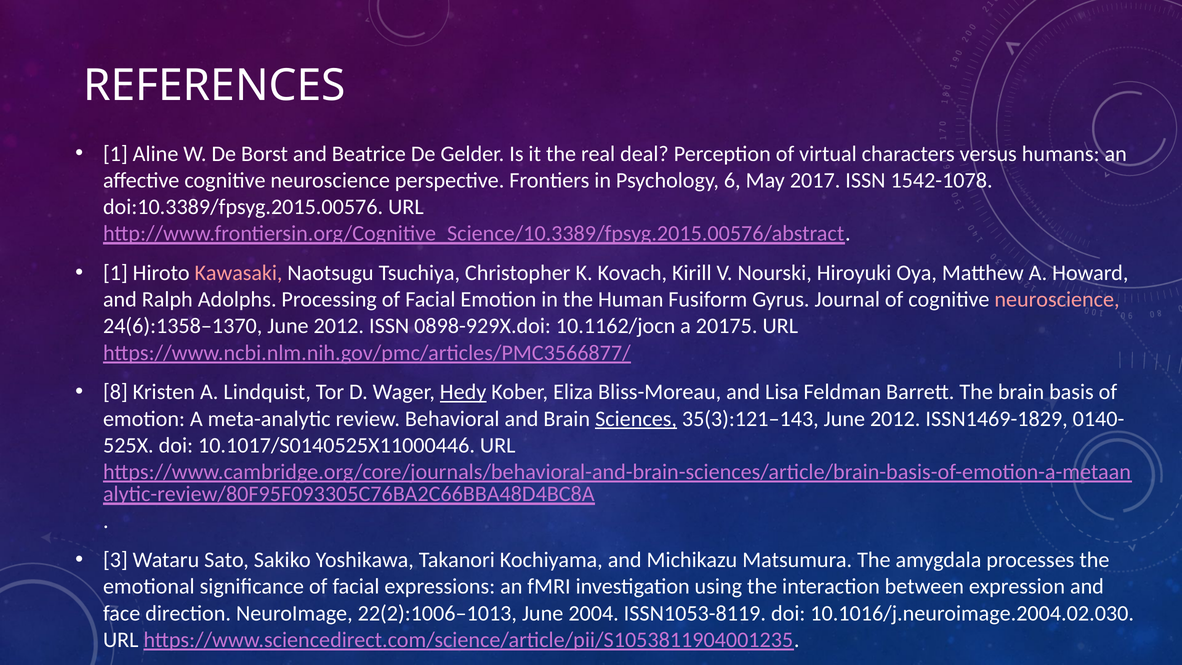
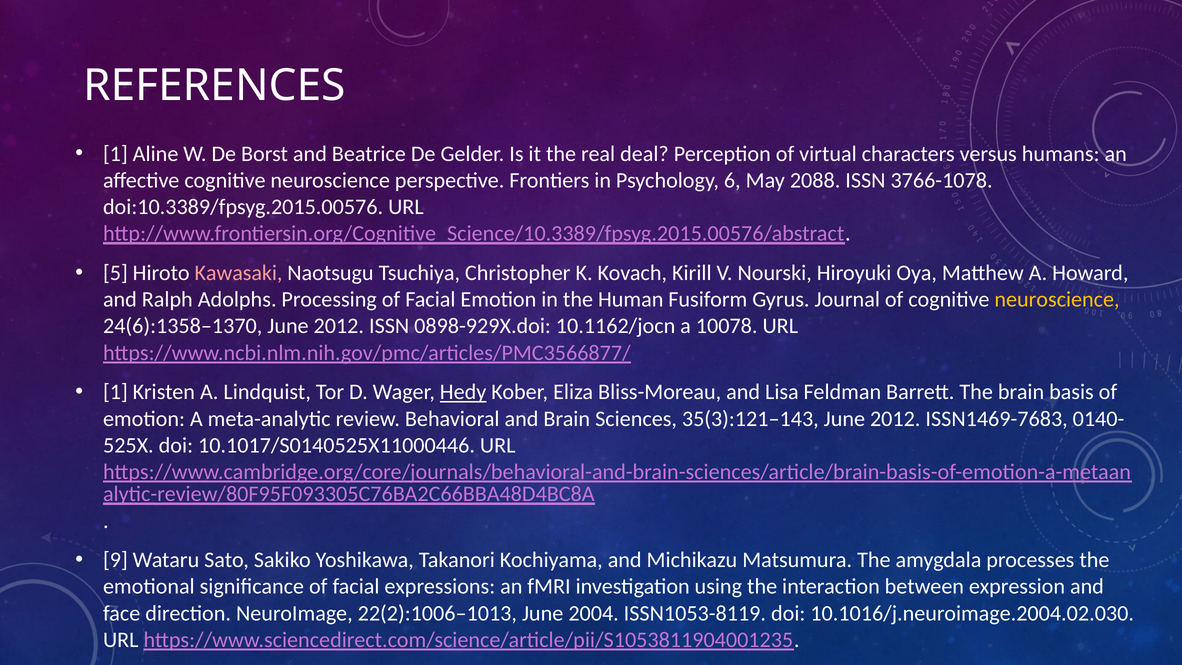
2017: 2017 -> 2088 (815, 180)
1542-1078: 1542-1078 -> 3766-1078 (942, 180)
1: 1 -> 5 (115, 273)
neuroscience colour: pink -> yellow (1057, 299)
20175: 20175 -> 10078 (727, 326)
8: 8 -> 1 (115, 392)
Sciences underline: present -> none (636, 419)
ISSN1469-1829: ISSN1469-1829 -> ISSN1469-7683 (997, 419)
3: 3 -> 9 (115, 560)
